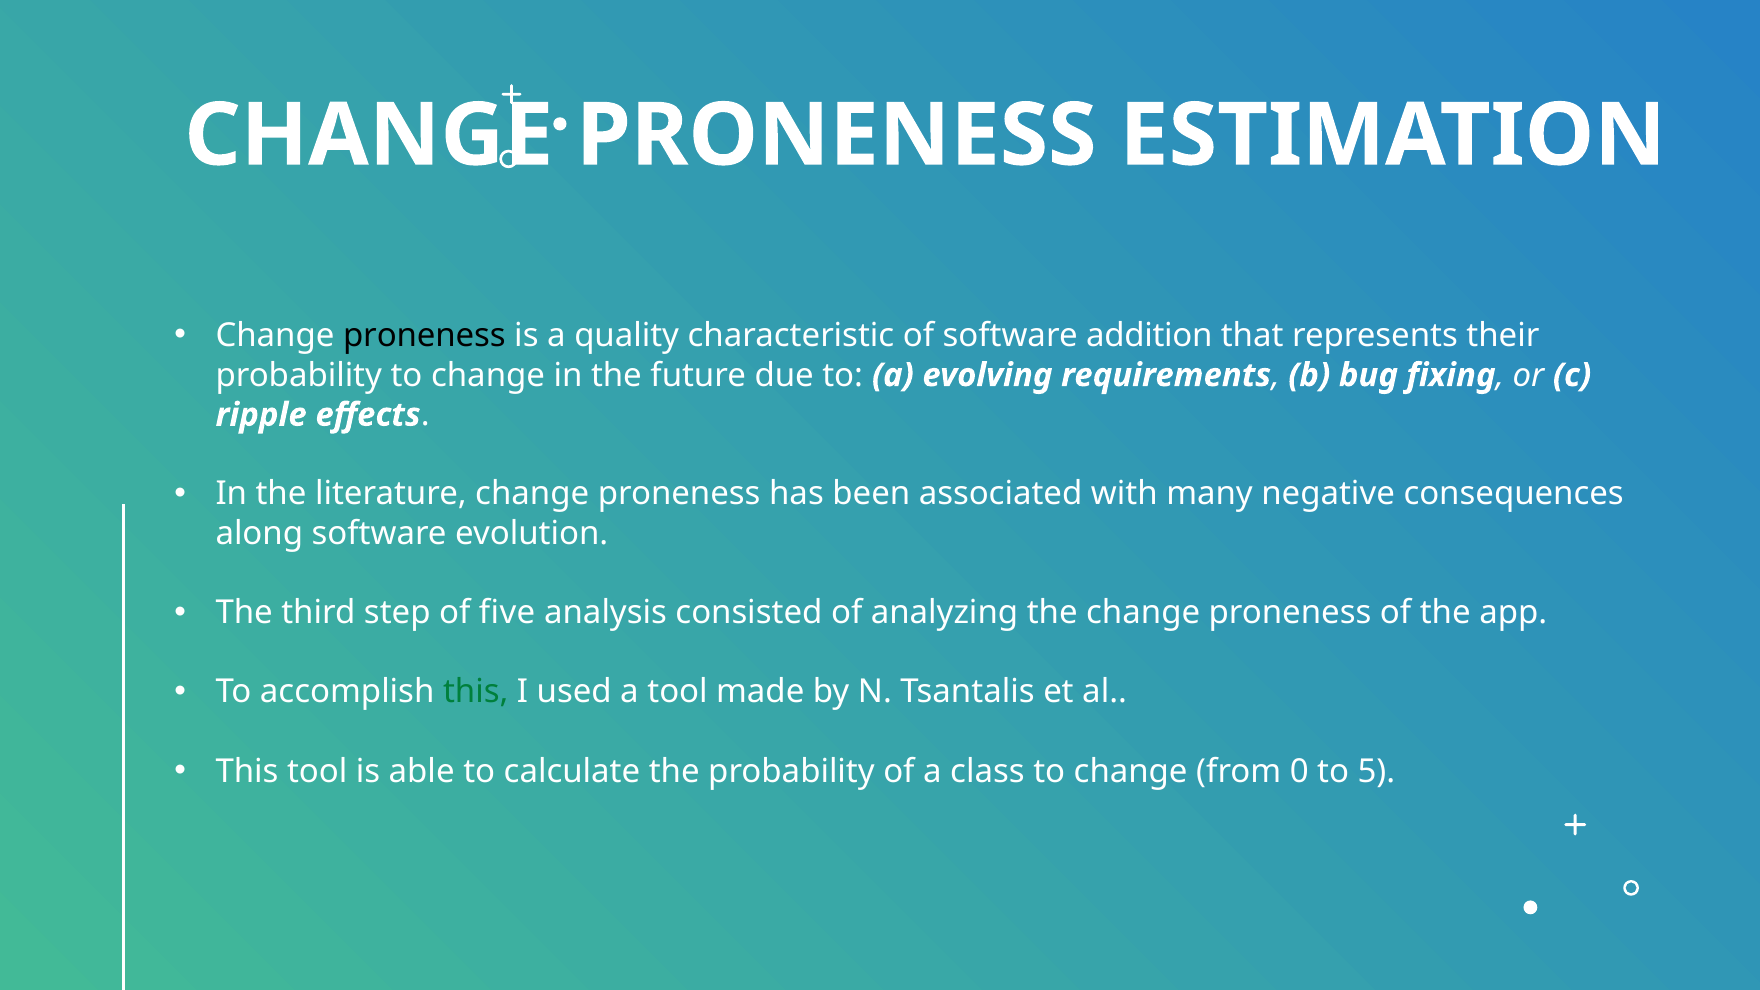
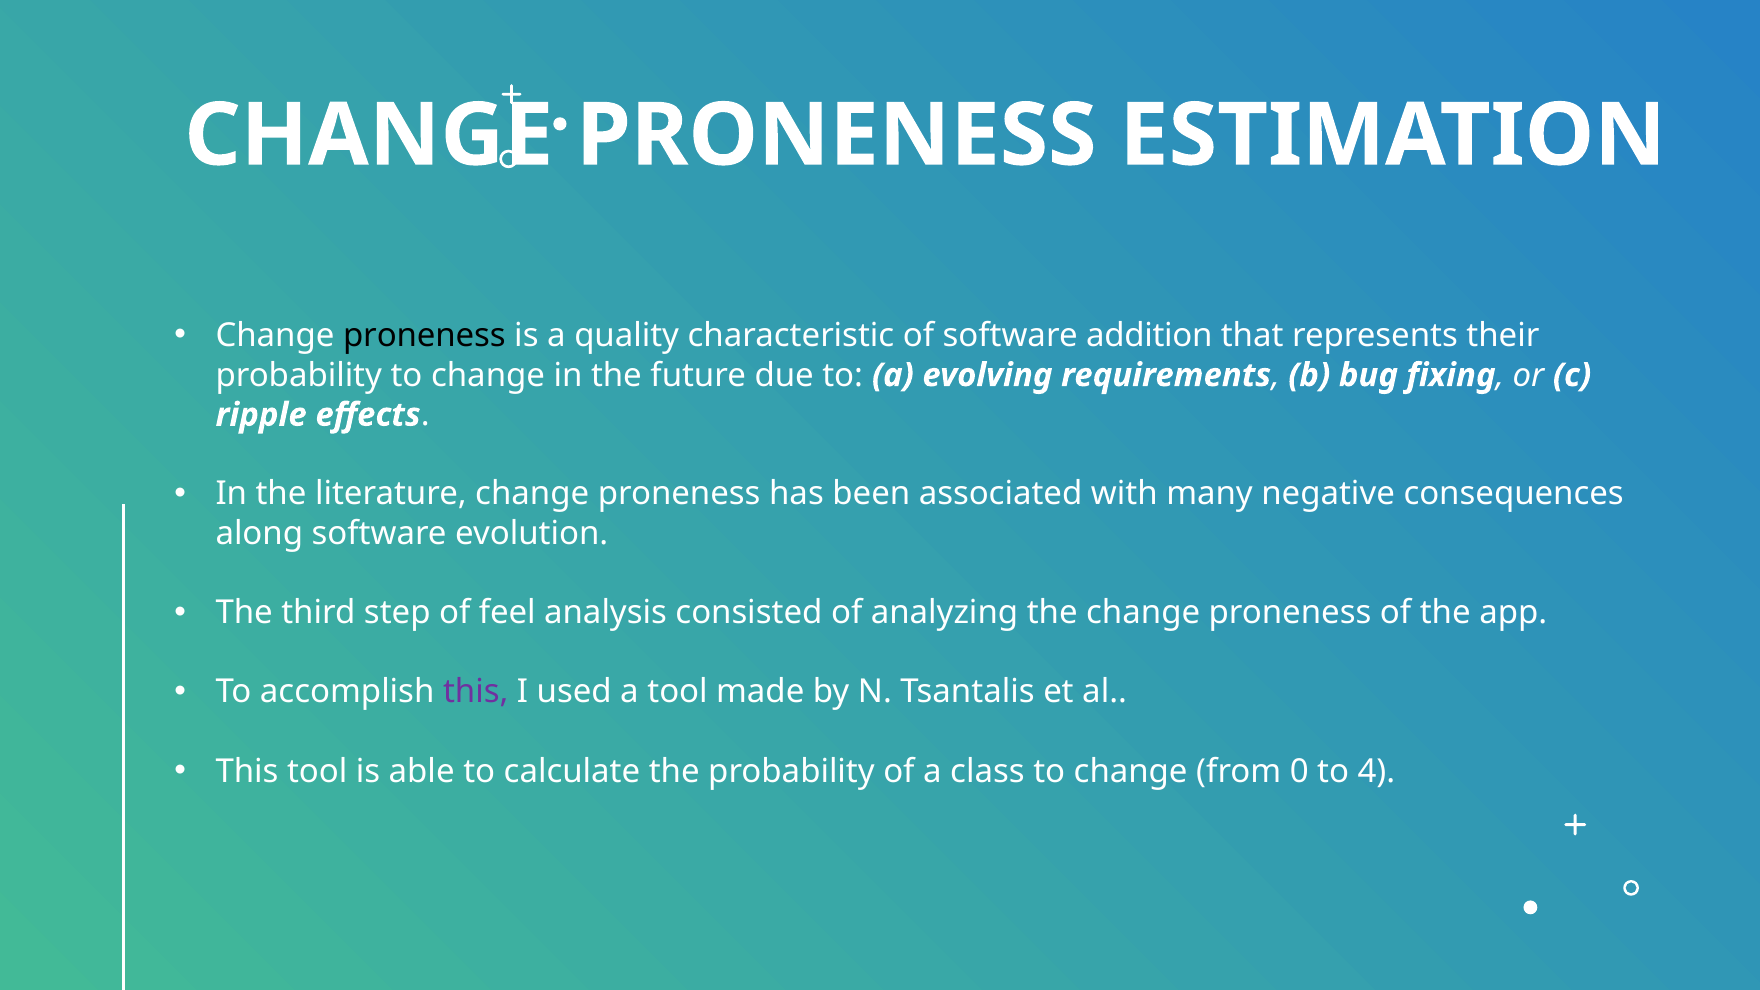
five: five -> feel (507, 613)
this colour: green -> purple (476, 692)
5: 5 -> 4 (1376, 771)
